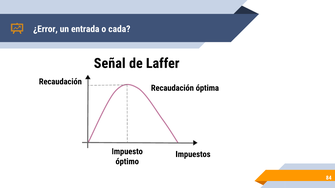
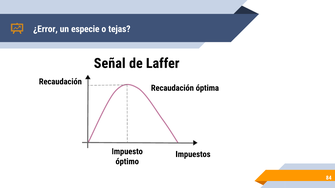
entrada: entrada -> especie (85, 29)
cada: cada -> tejas (119, 29)
